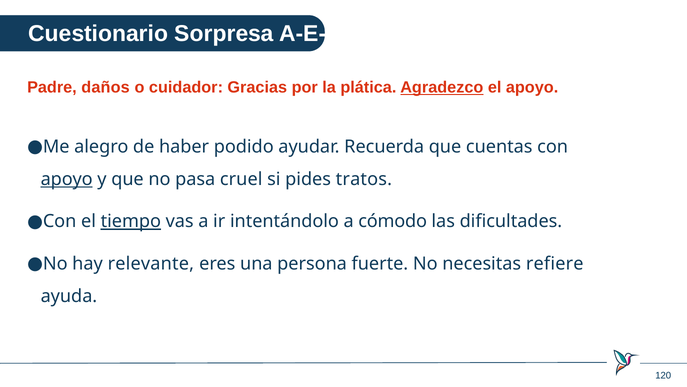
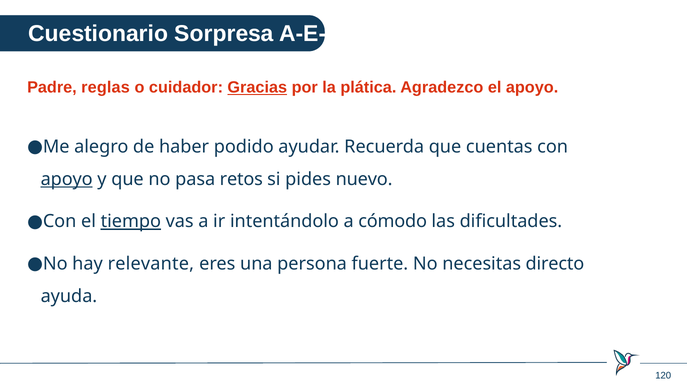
daños: daños -> reglas (106, 87)
Gracias underline: none -> present (257, 87)
Agradezco underline: present -> none (442, 87)
cruel: cruel -> retos (241, 179)
tratos: tratos -> nuevo (364, 179)
refiere: refiere -> directo (555, 263)
